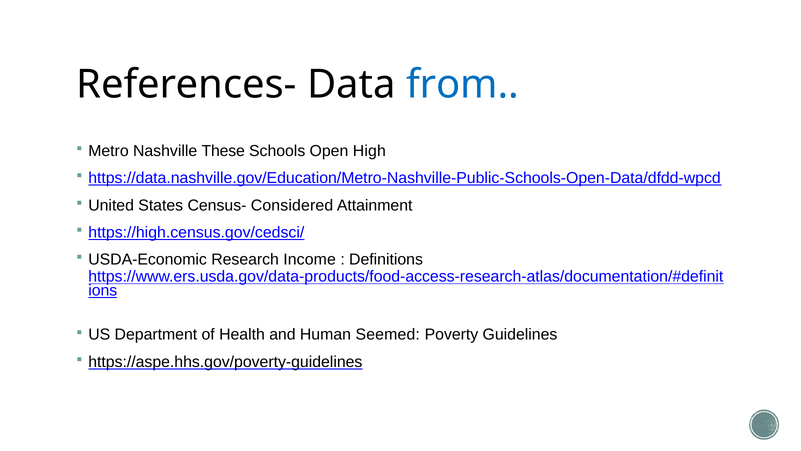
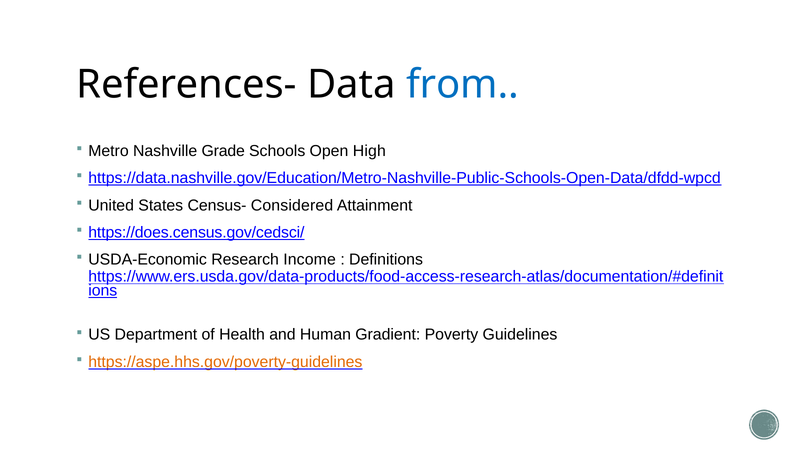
These: These -> Grade (223, 151)
https://high.census.gov/cedsci/: https://high.census.gov/cedsci/ -> https://does.census.gov/cedsci/ (196, 232)
Seemed: Seemed -> Gradient (388, 334)
https://aspe.hhs.gov/poverty-guidelines colour: black -> orange (225, 362)
